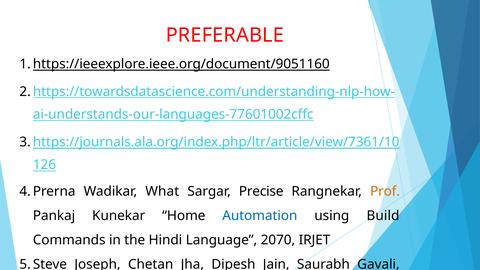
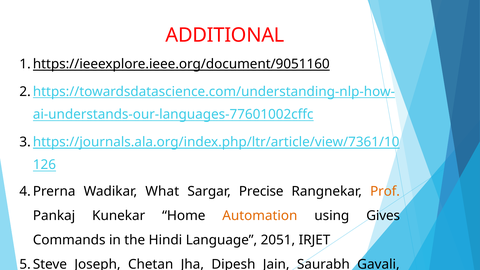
PREFERABLE: PREFERABLE -> ADDITIONAL (225, 35)
Automation colour: blue -> orange (260, 216)
Build: Build -> Gives (383, 216)
2070: 2070 -> 2051 (278, 240)
